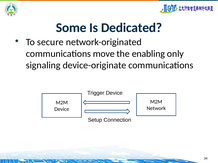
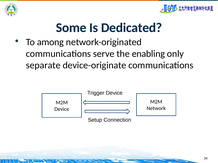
secure: secure -> among (50, 42)
move: move -> serve (104, 54)
signaling: signaling -> separate (43, 66)
